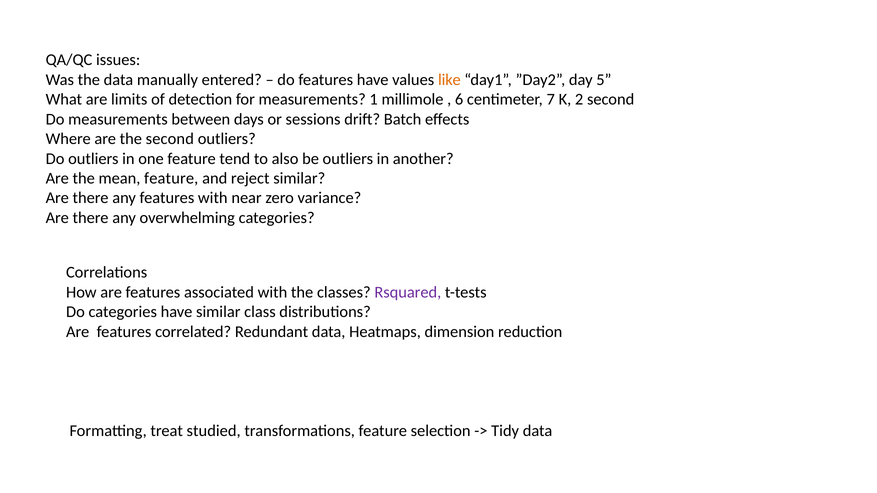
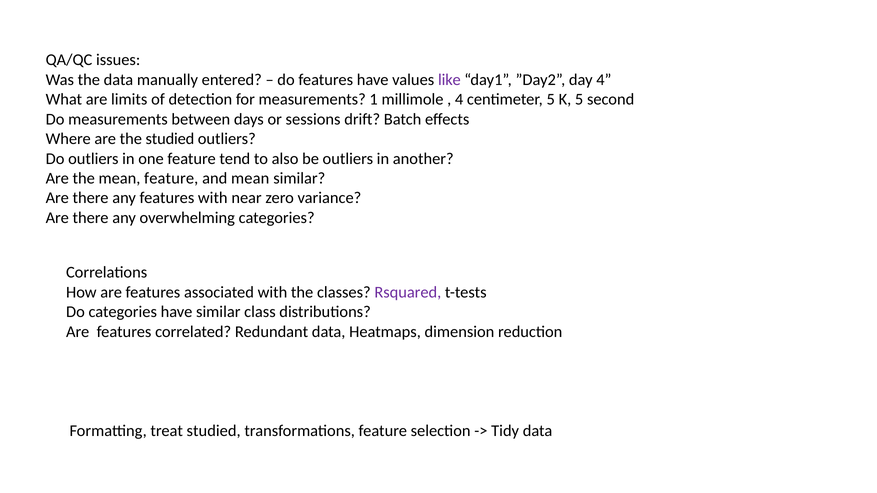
like colour: orange -> purple (449, 80)
day 5: 5 -> 4 (604, 80)
6: 6 -> 4 (459, 100)
centimeter 7: 7 -> 5 (551, 100)
K 2: 2 -> 5 (579, 100)
the second: second -> studied (170, 139)
and reject: reject -> mean (250, 178)
